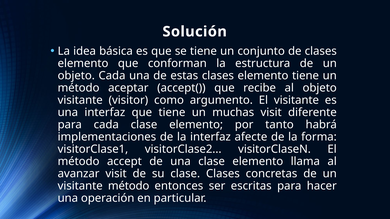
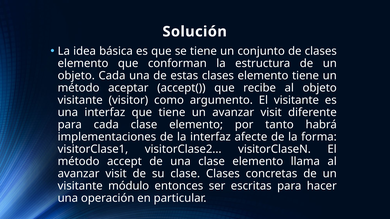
un muchas: muchas -> avanzar (233, 113)
visitante método: método -> módulo (129, 186)
